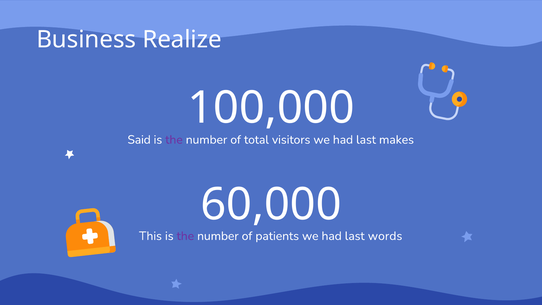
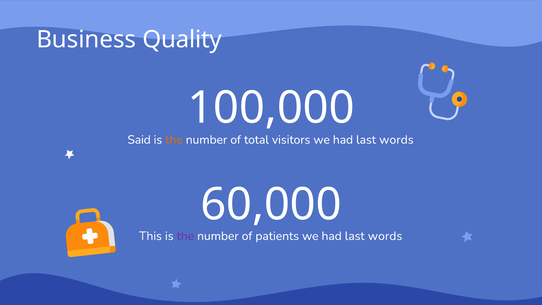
Realize: Realize -> Quality (182, 39)
the colour: purple -> orange (174, 140)
makes: makes -> words (396, 140)
